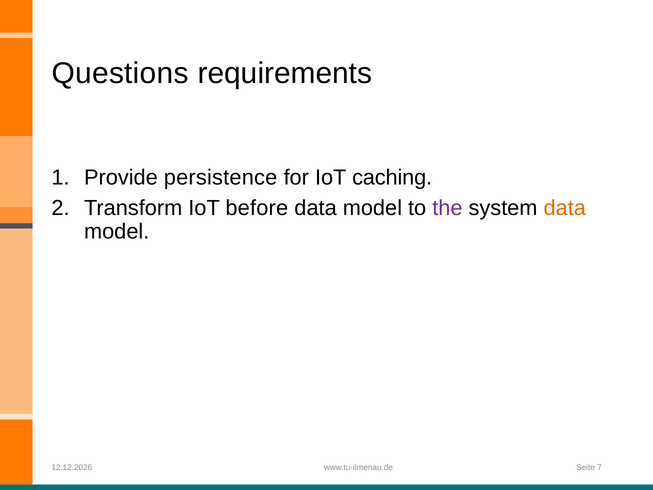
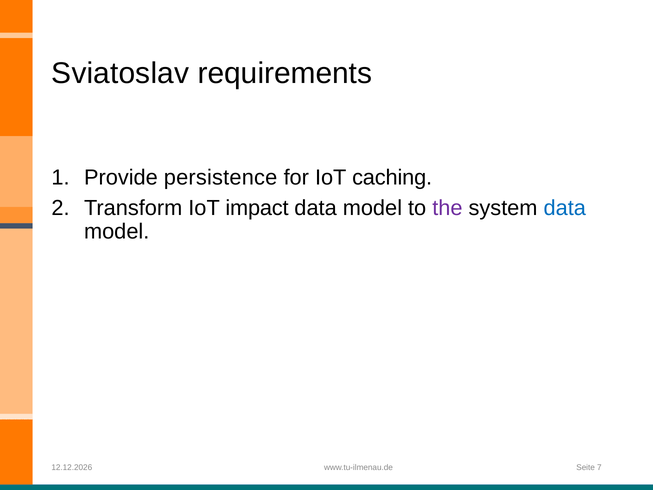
Questions: Questions -> Sviatoslav (120, 73)
before: before -> impact (257, 208)
data colour: orange -> blue (565, 208)
